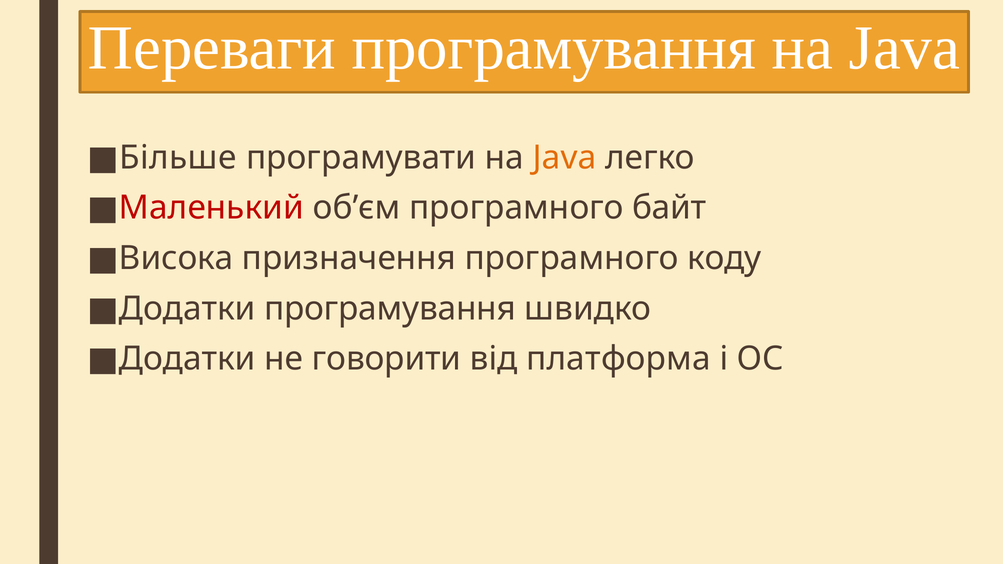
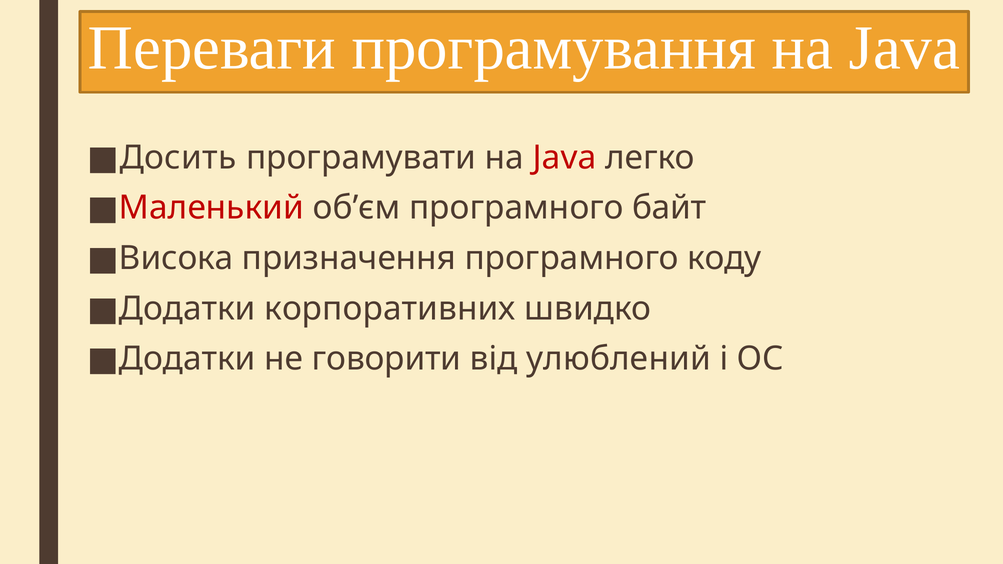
Більше: Більше -> Досить (178, 158)
Java colour: orange -> red (565, 158)
Додатки програмування: програмування -> корпоративних (390, 309)
платформа: платформа -> улюблений (619, 359)
